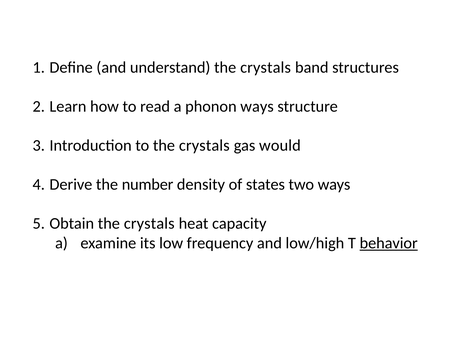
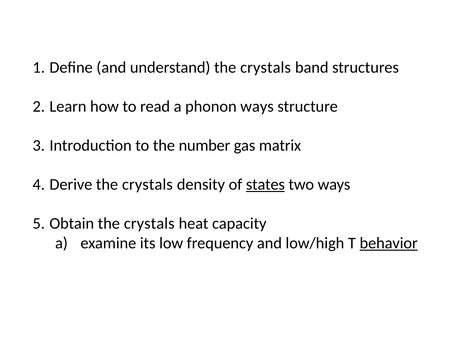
to the crystals: crystals -> number (204, 146)
would: would -> matrix (280, 146)
Derive the number: number -> crystals (147, 185)
states underline: none -> present (265, 185)
